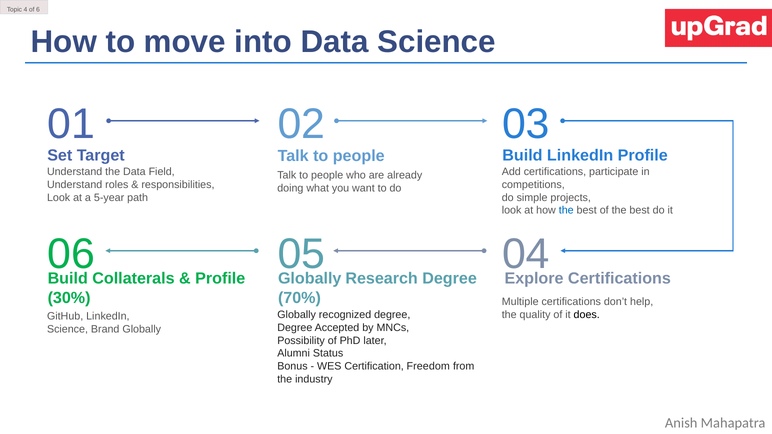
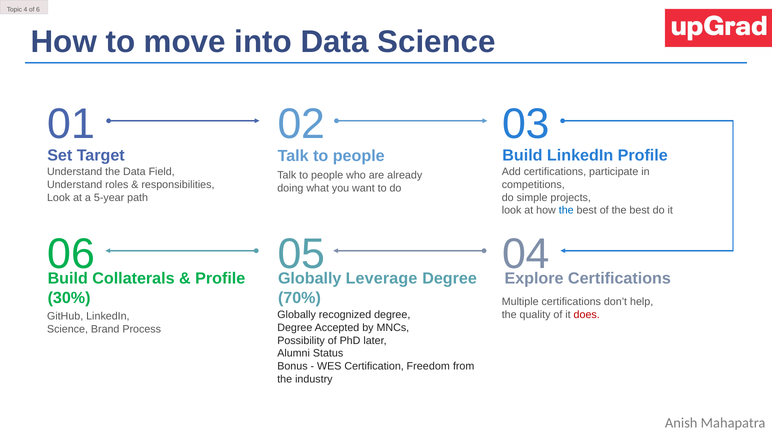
Research: Research -> Leverage (382, 279)
does colour: black -> red (587, 315)
Brand Globally: Globally -> Process (142, 329)
